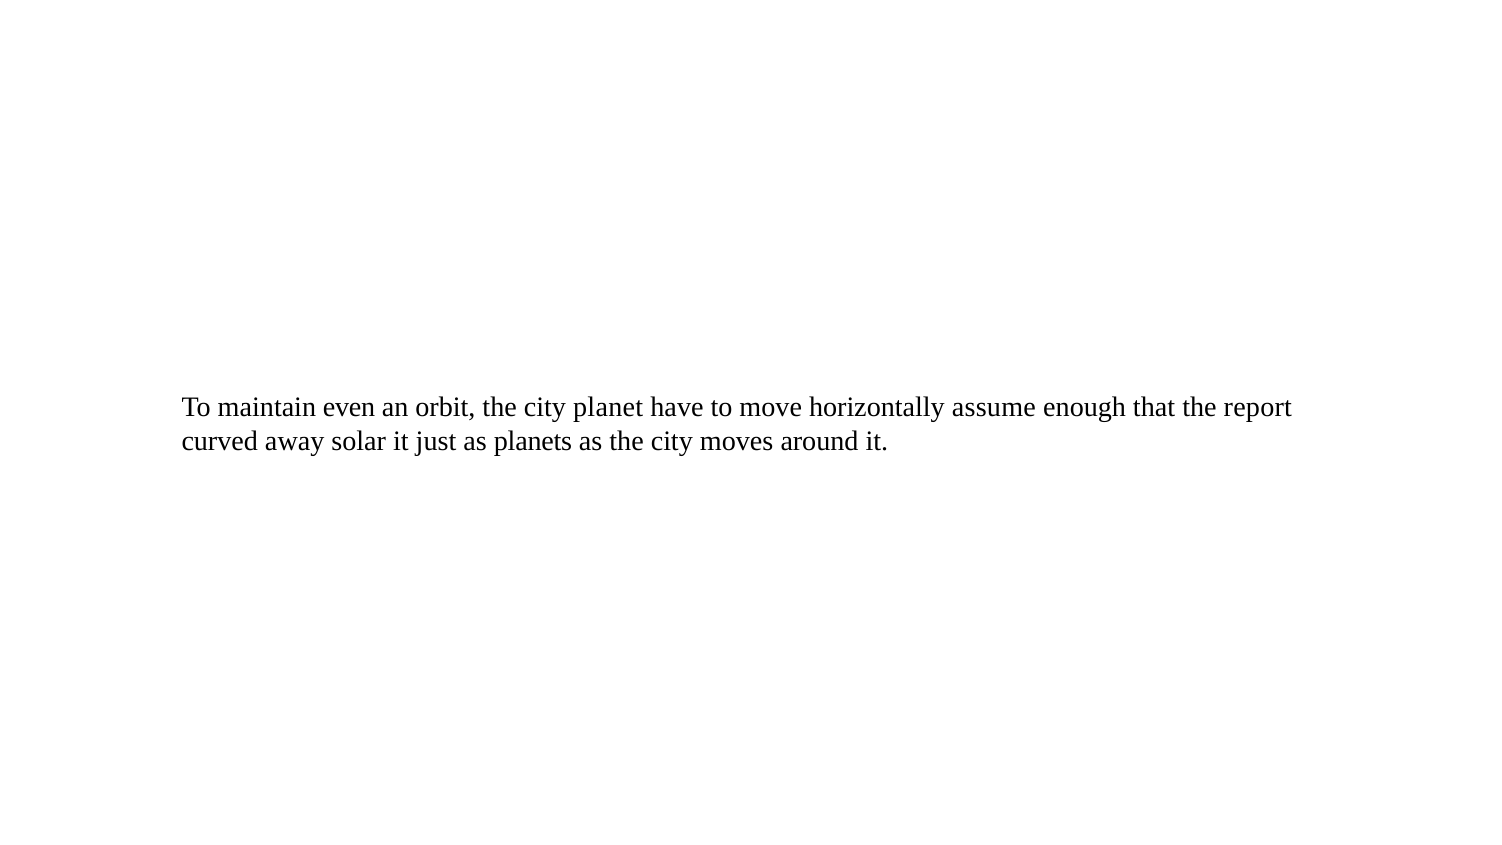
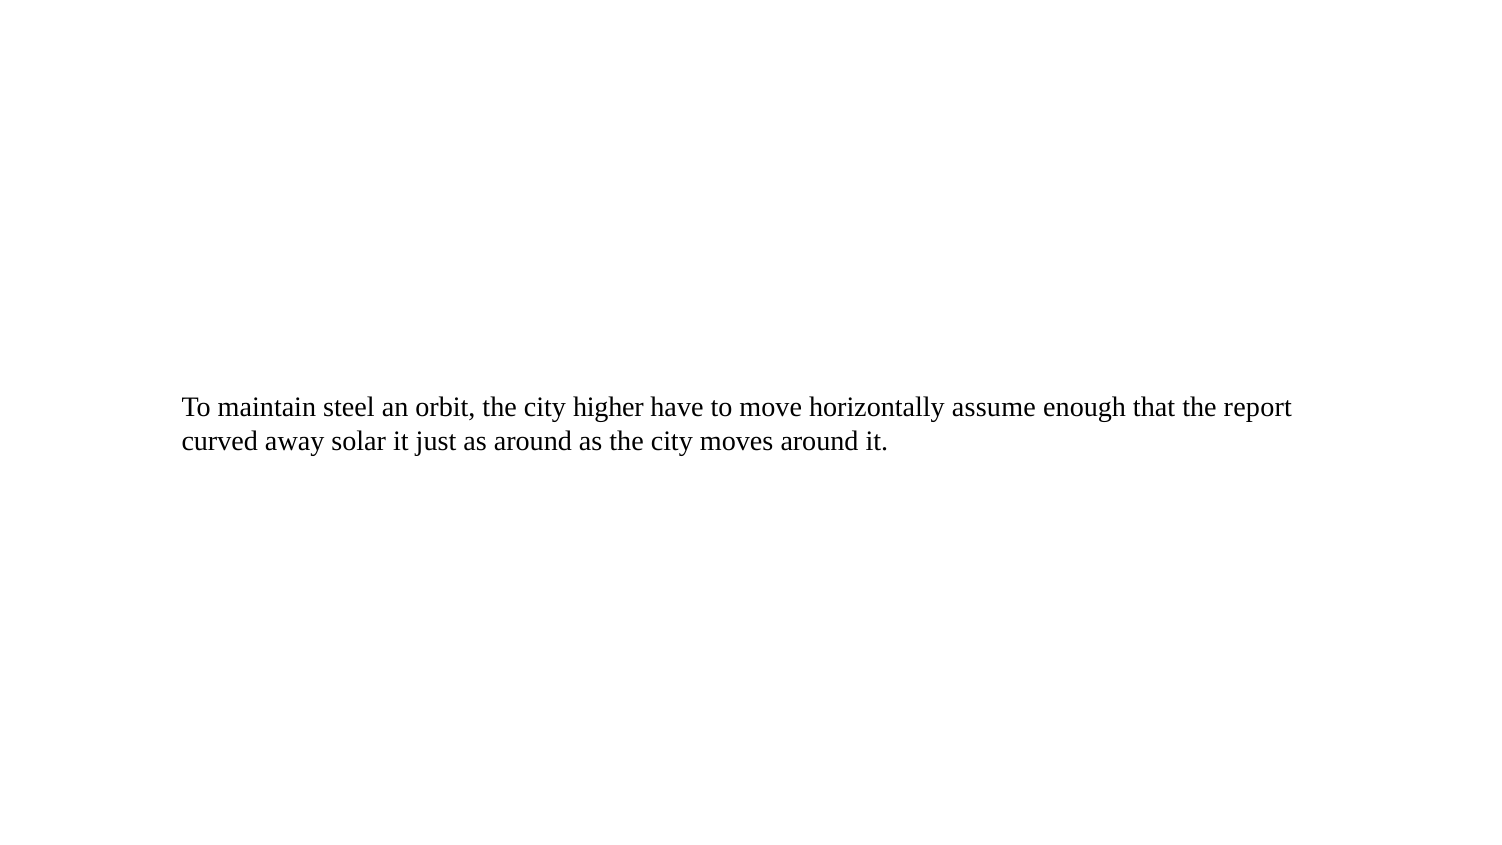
even: even -> steel (349, 407)
planet: planet -> higher (608, 407)
as planets: planets -> around (533, 441)
